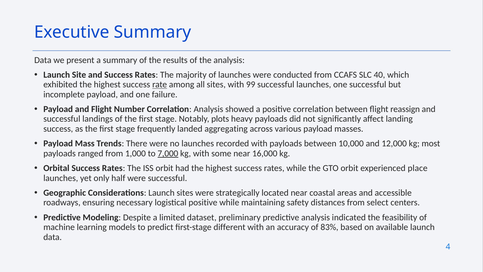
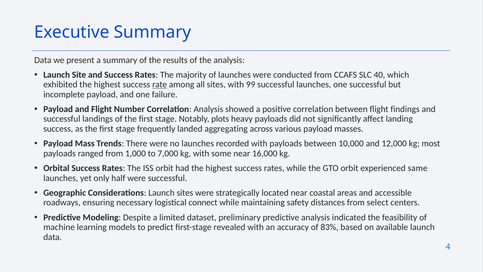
reassign: reassign -> findings (405, 109)
7,000 underline: present -> none (168, 153)
place: place -> same (418, 168)
logistical positive: positive -> connect (203, 202)
different: different -> revealed (229, 227)
